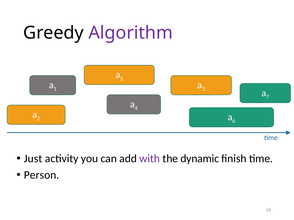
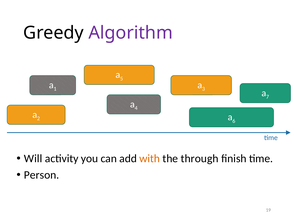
Just: Just -> Will (33, 159)
with colour: purple -> orange (150, 159)
dynamic: dynamic -> through (200, 159)
